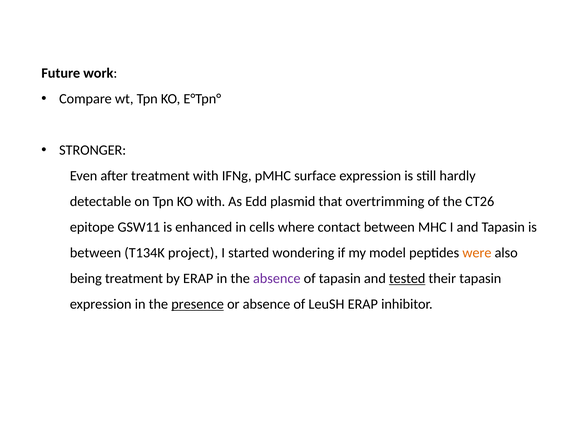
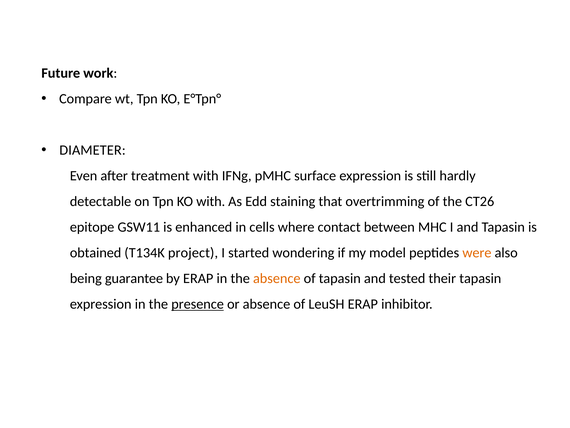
STRONGER: STRONGER -> DIAMETER (93, 150)
plasmid: plasmid -> staining (293, 201)
between: between -> obtained (96, 253)
being treatment: treatment -> guarantee (134, 278)
absence colour: purple -> orange (277, 278)
tested underline: present -> none (407, 278)
